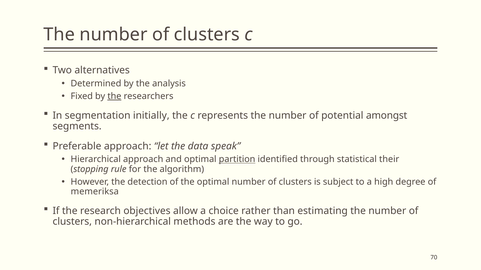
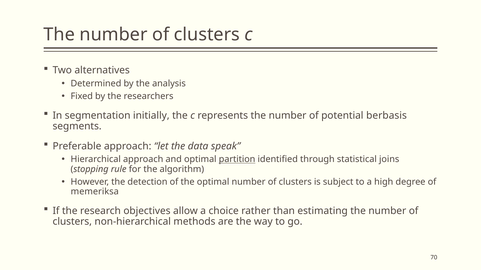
the underline: present -> none (114, 96)
amongst: amongst -> berbasis (387, 116)
their: their -> joins (389, 160)
